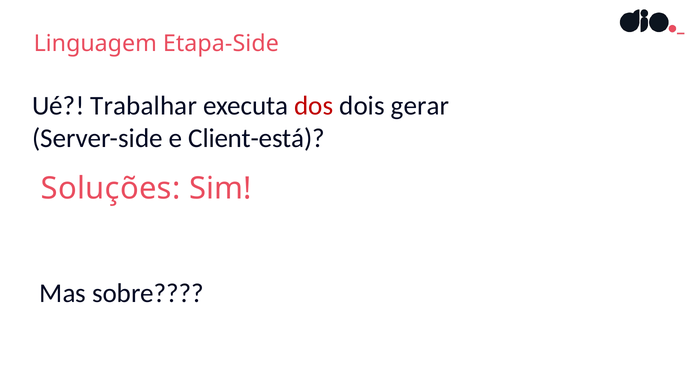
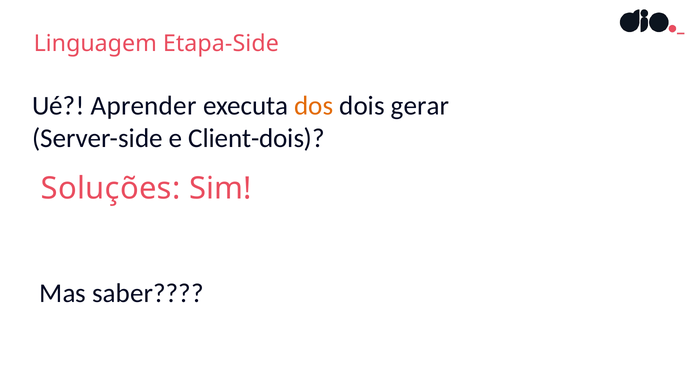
Trabalhar: Trabalhar -> Aprender (144, 106)
dos colour: red -> orange (314, 106)
Client-está: Client-está -> Client-dois (256, 139)
sobre: sobre -> saber (148, 293)
